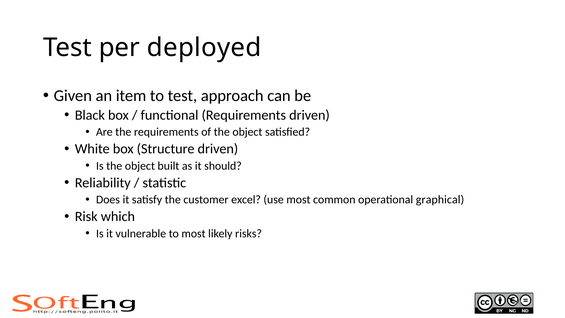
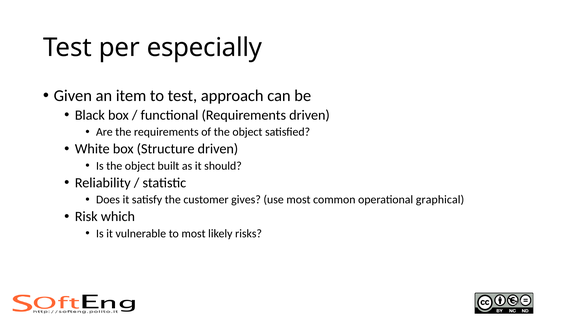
deployed: deployed -> especially (204, 47)
excel: excel -> gives (246, 200)
